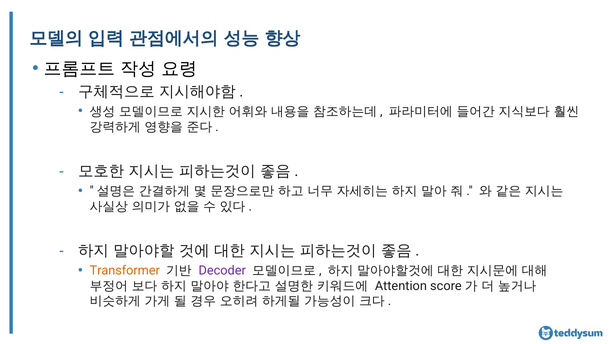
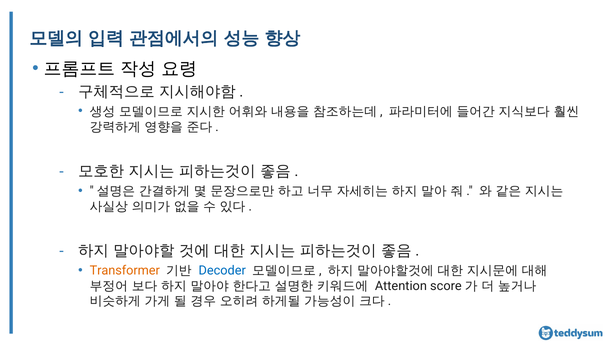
Decoder colour: purple -> blue (222, 271)
